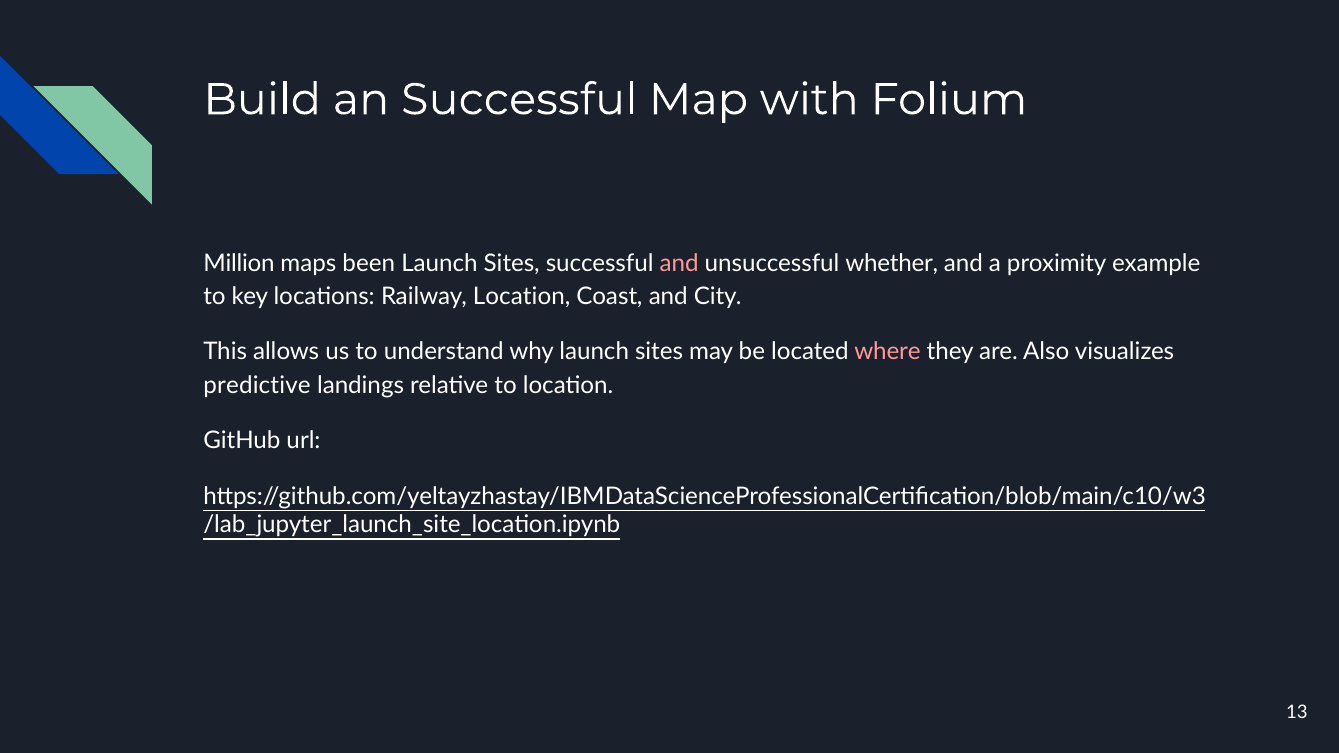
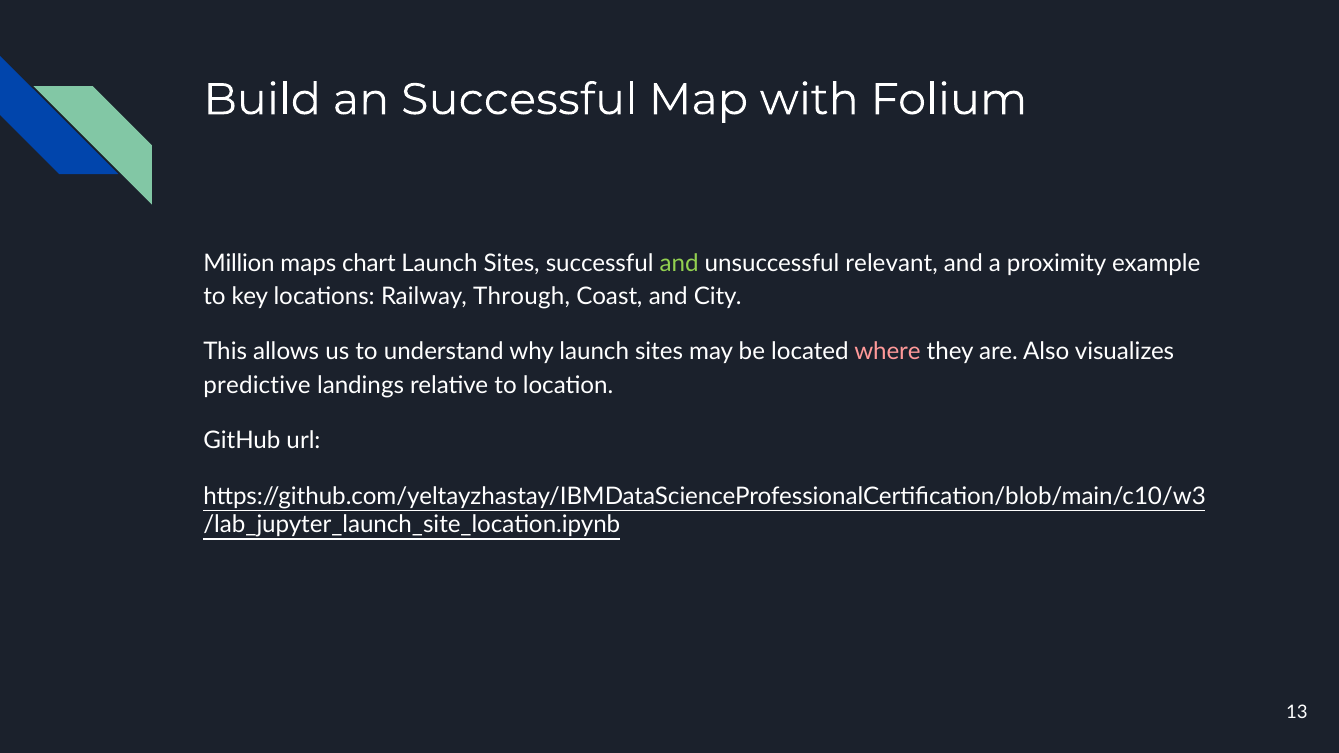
been: been -> chart (369, 263)
and colour: pink -> light green (679, 263)
whether: whether -> relevant (892, 263)
Railway Location: Location -> Through (522, 296)
